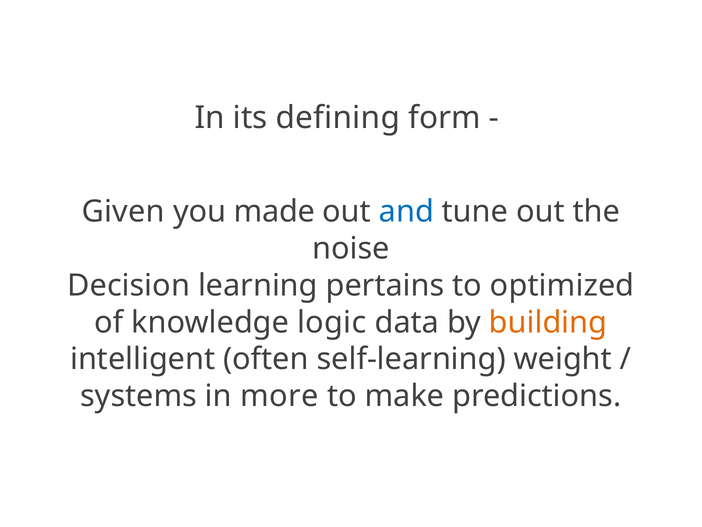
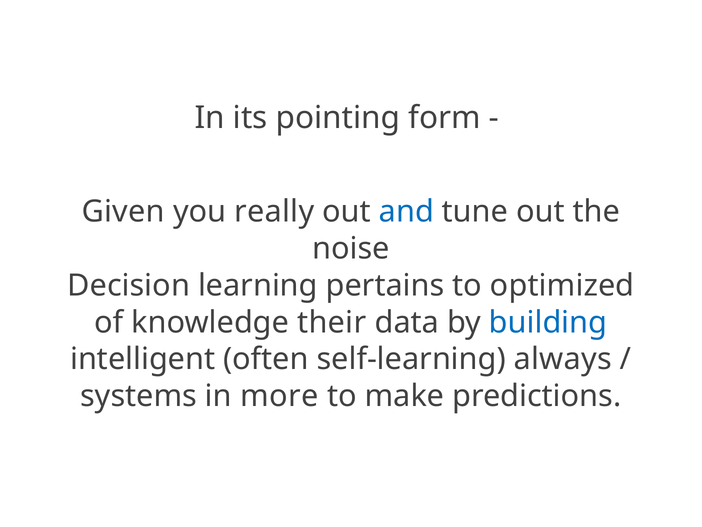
defining: defining -> pointing (338, 118)
made: made -> really (274, 212)
logic: logic -> their (332, 322)
building colour: orange -> blue (548, 322)
weight: weight -> always (563, 359)
